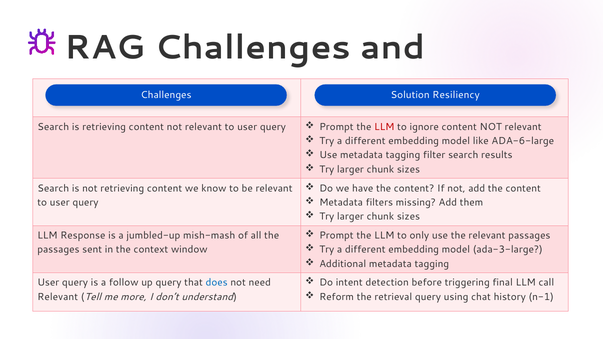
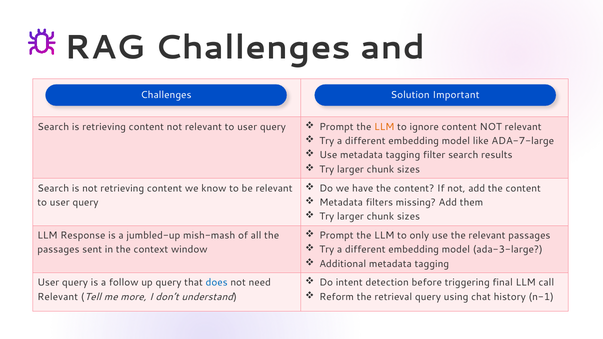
Resiliency: Resiliency -> Important (456, 95)
LLM colour: red -> orange (384, 127)
ADA-6-large: ADA-6-large -> ADA-7-large (523, 141)
